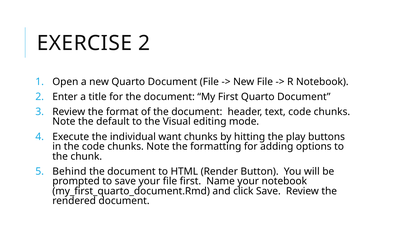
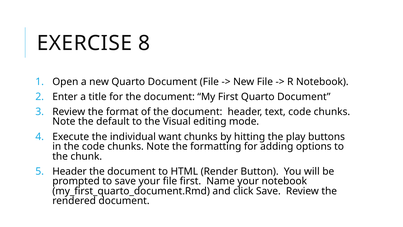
EXERCISE 2: 2 -> 8 (144, 43)
Behind: Behind -> Header (70, 171)
